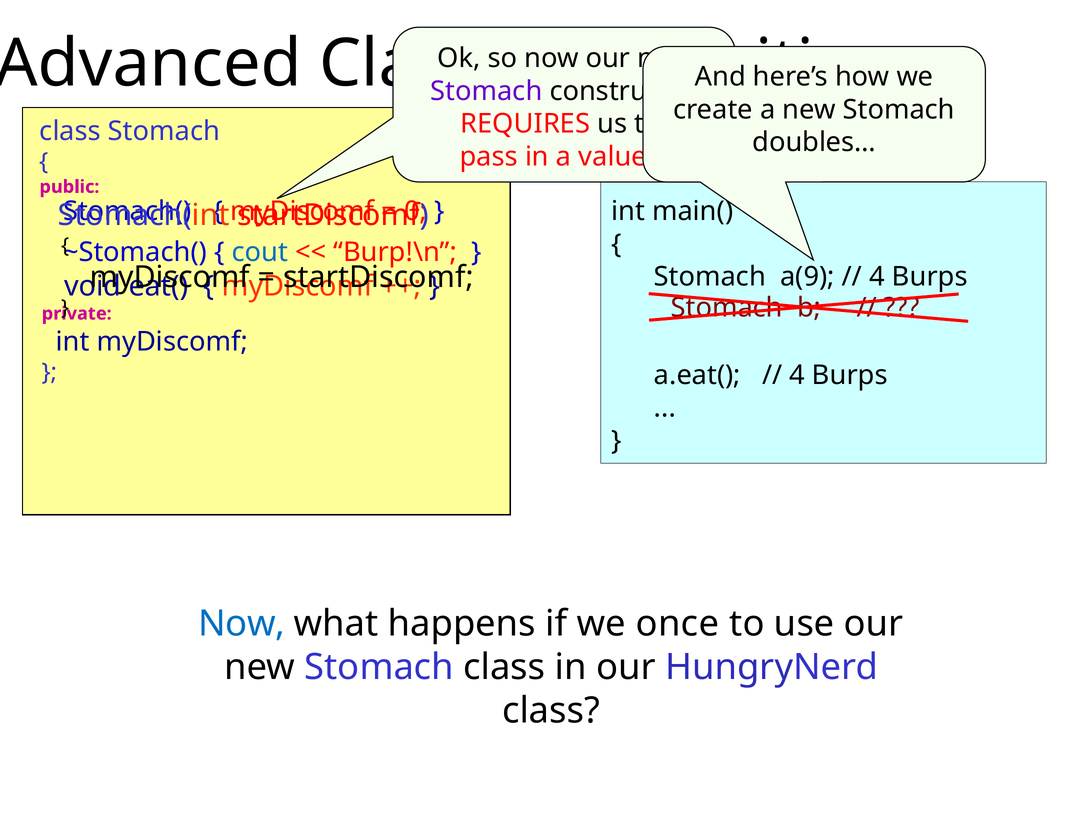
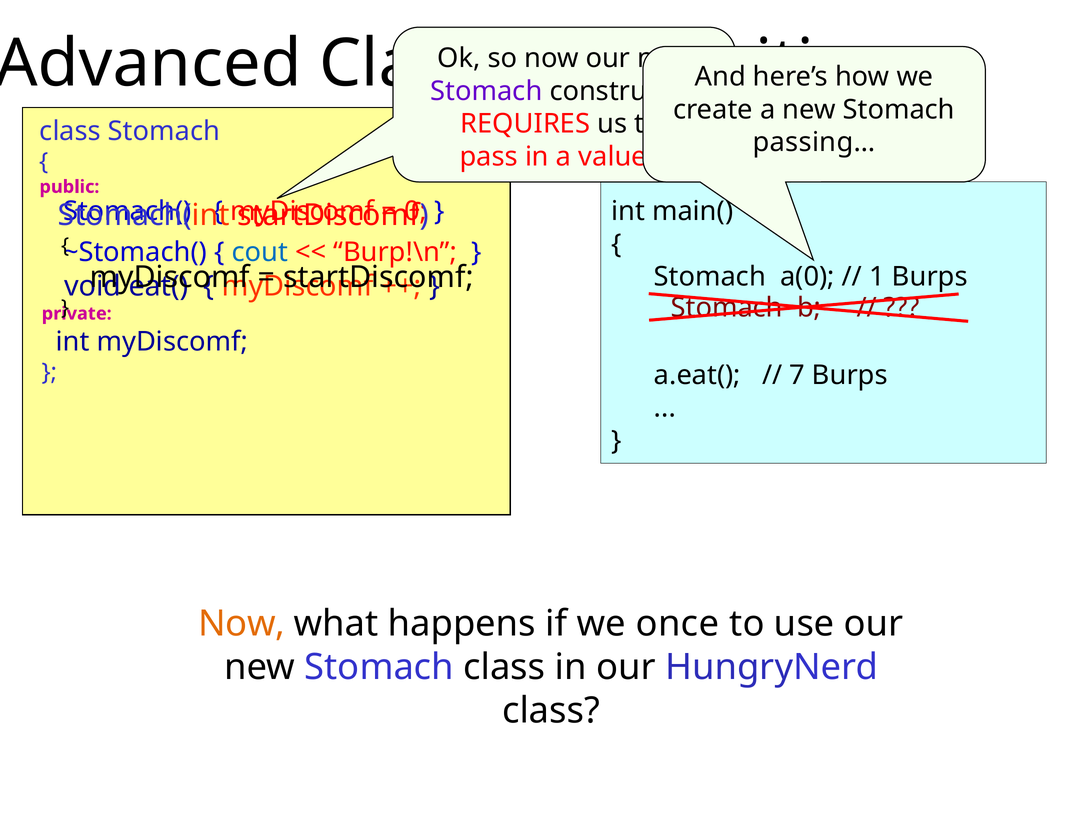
doubles…: doubles… -> passing… (814, 142)
a(9: a(9 -> a(0 (807, 277)
4: 4 -> 1 (877, 277)
4: 4 -> 7 (797, 375)
Now colour: blue -> orange (242, 624)
